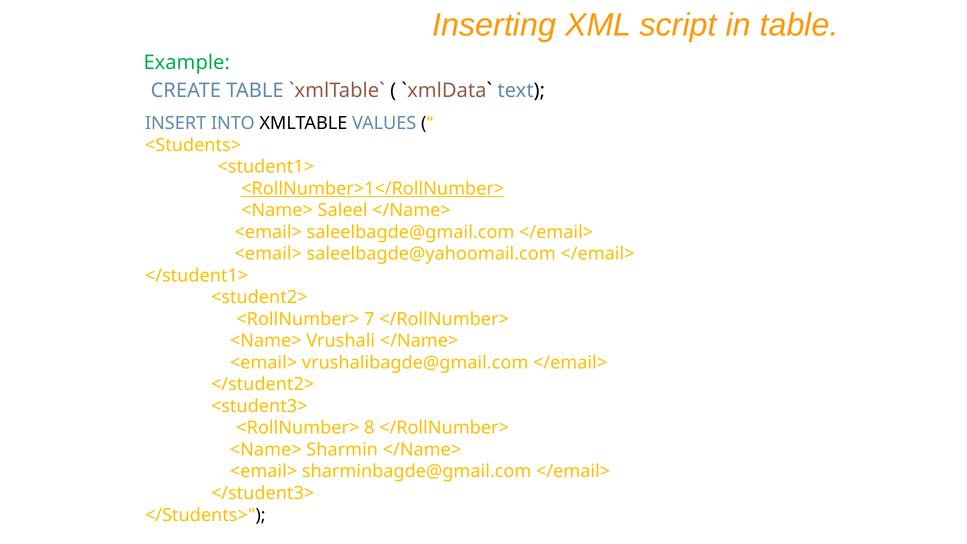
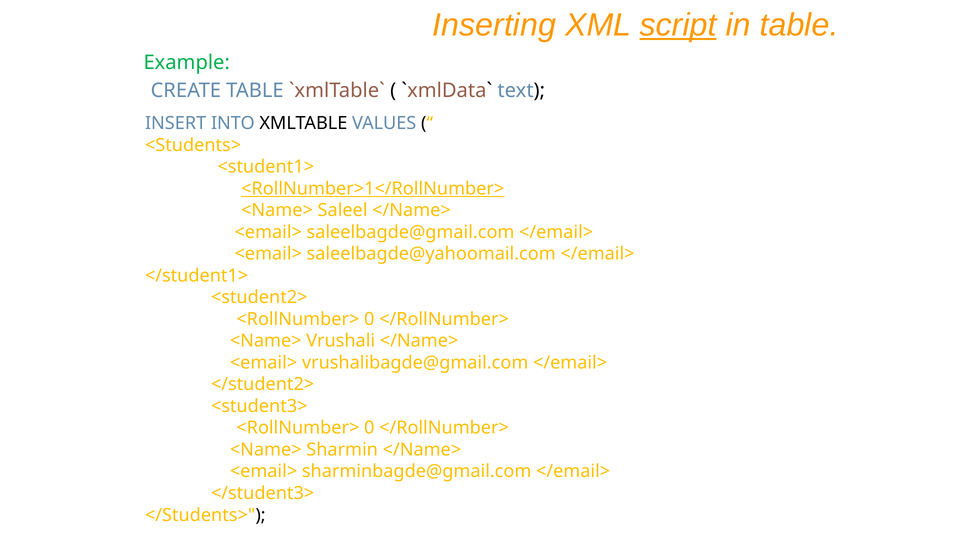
script underline: none -> present (678, 25)
7: 7 -> 0 (369, 319)
8: 8 -> 0 (369, 428)
